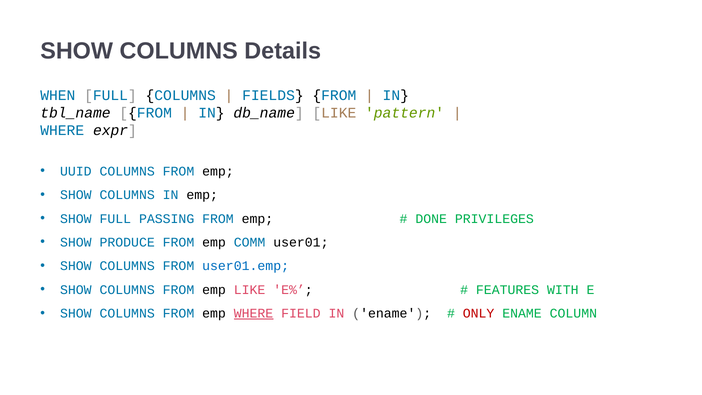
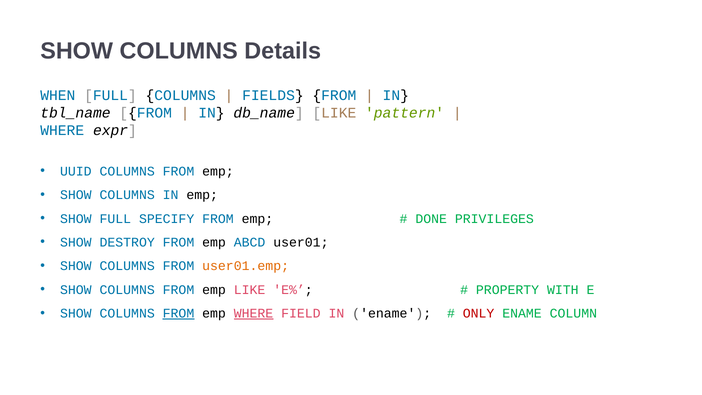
PASSING: PASSING -> SPECIFY (167, 219)
PRODUCE: PRODUCE -> DESTROY (127, 242)
COMM: COMM -> ABCD (250, 242)
user01.emp colour: blue -> orange (246, 266)
FEATURES: FEATURES -> PROPERTY (508, 290)
FROM underline: none -> present (178, 313)
